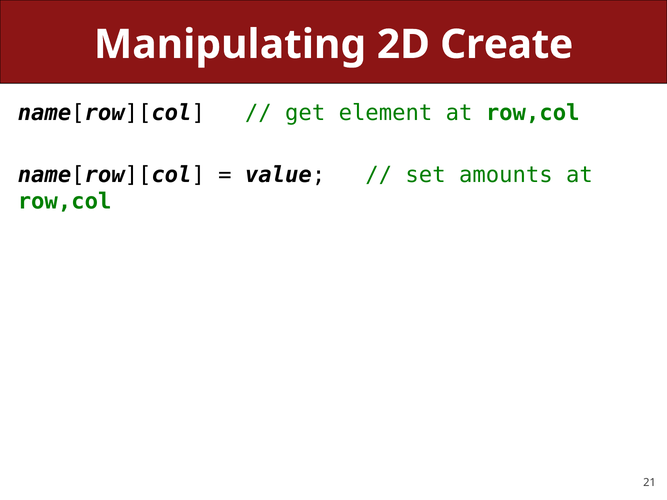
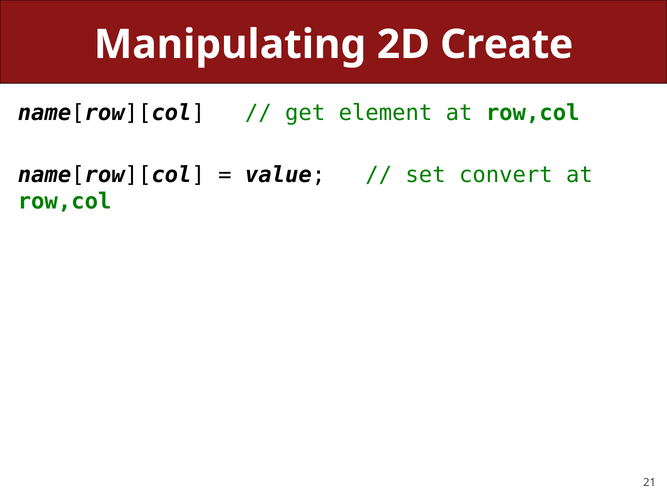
amounts: amounts -> convert (506, 175)
